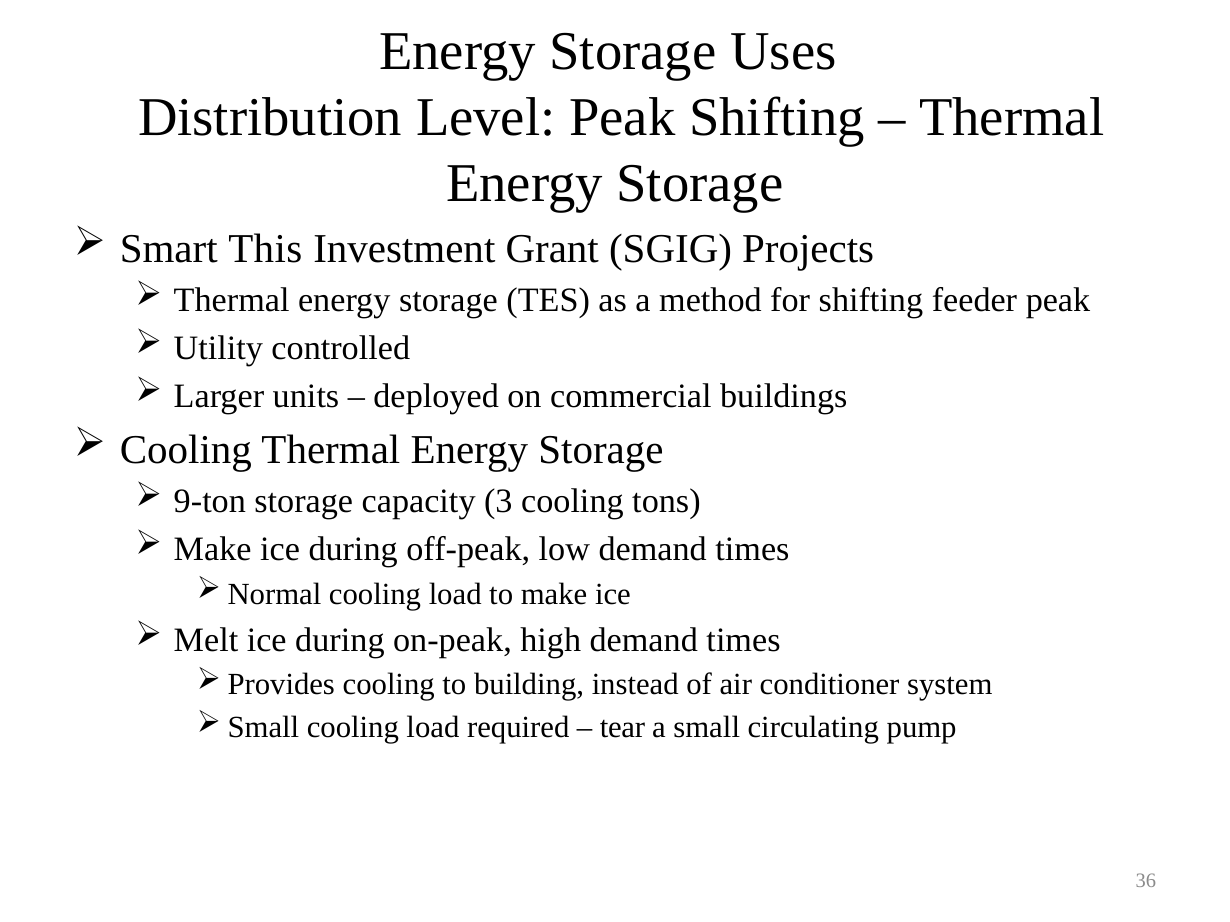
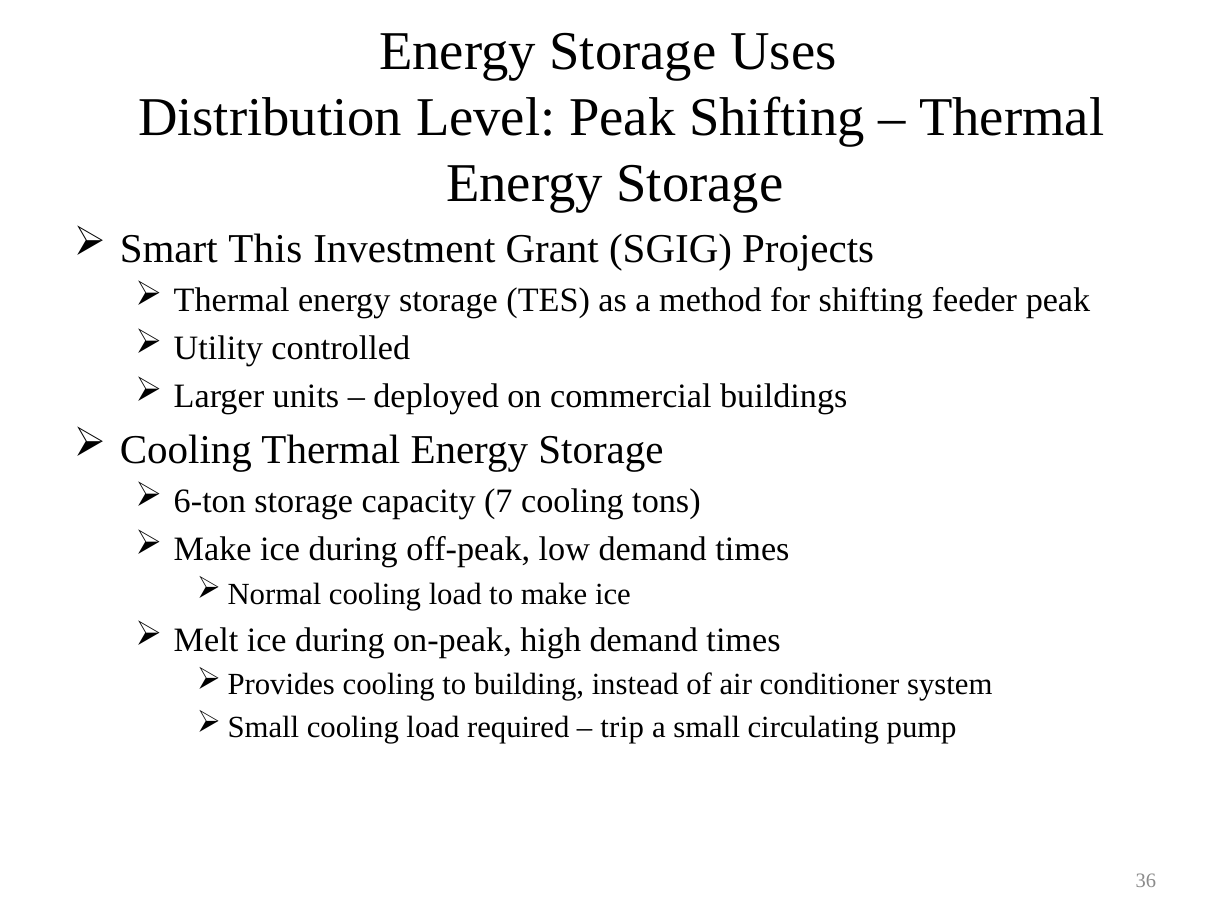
9-ton: 9-ton -> 6-ton (210, 501)
3: 3 -> 7 (498, 501)
tear: tear -> trip (622, 728)
